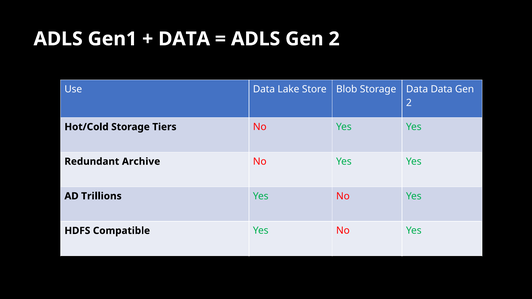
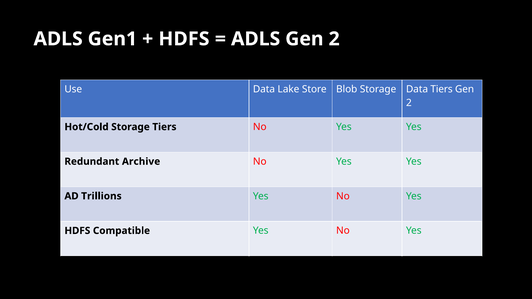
DATA: DATA -> HDFS (184, 39)
Data Data: Data -> Tiers (442, 89)
